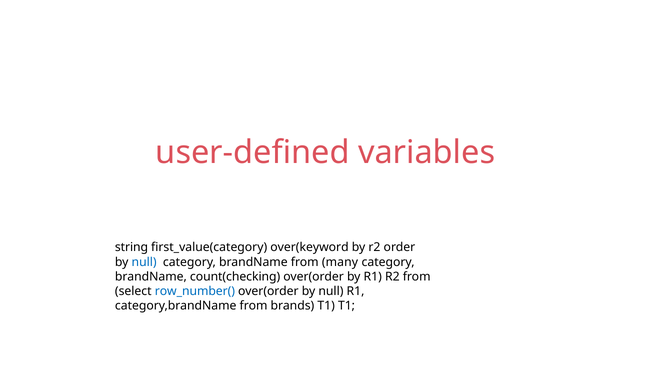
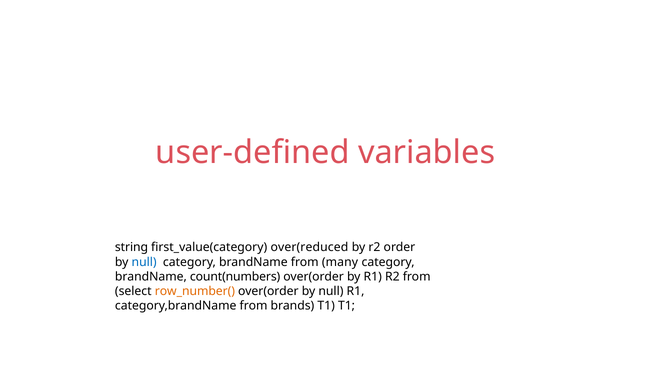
over(keyword: over(keyword -> over(reduced (309, 247)
count(checking: count(checking -> count(numbers (235, 277)
row_number( colour: blue -> orange (195, 291)
